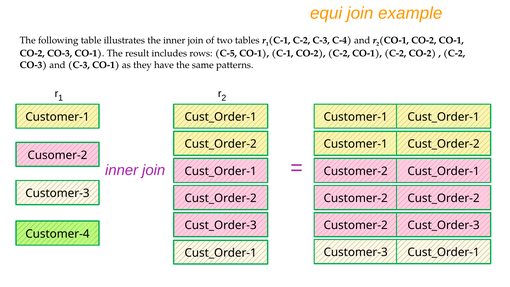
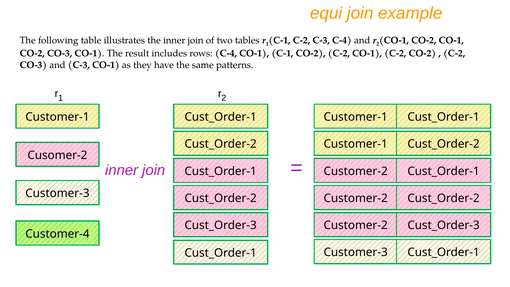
rows C-5: C-5 -> C-4 (226, 53)
